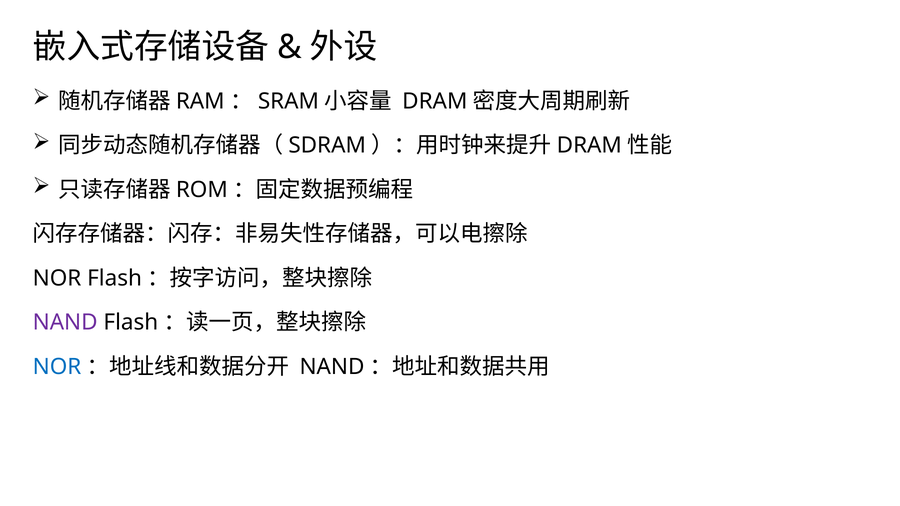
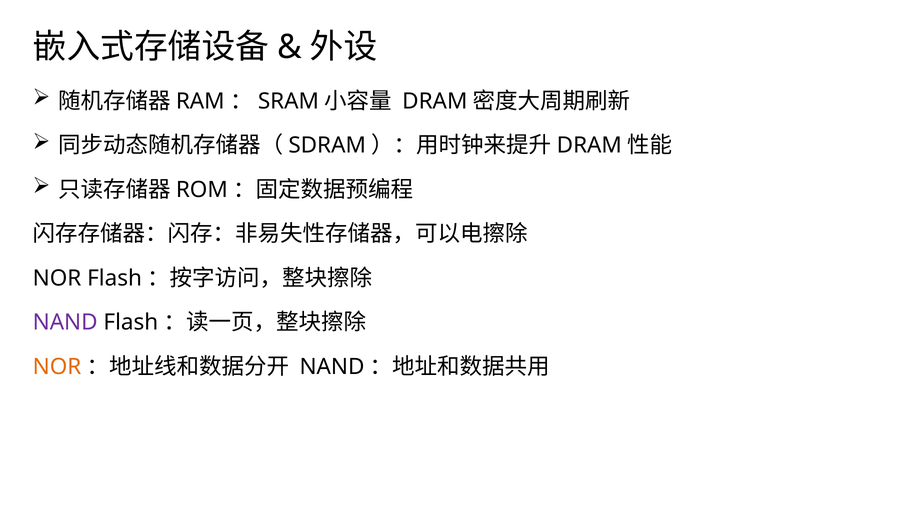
NOR colour: blue -> orange (57, 367)
